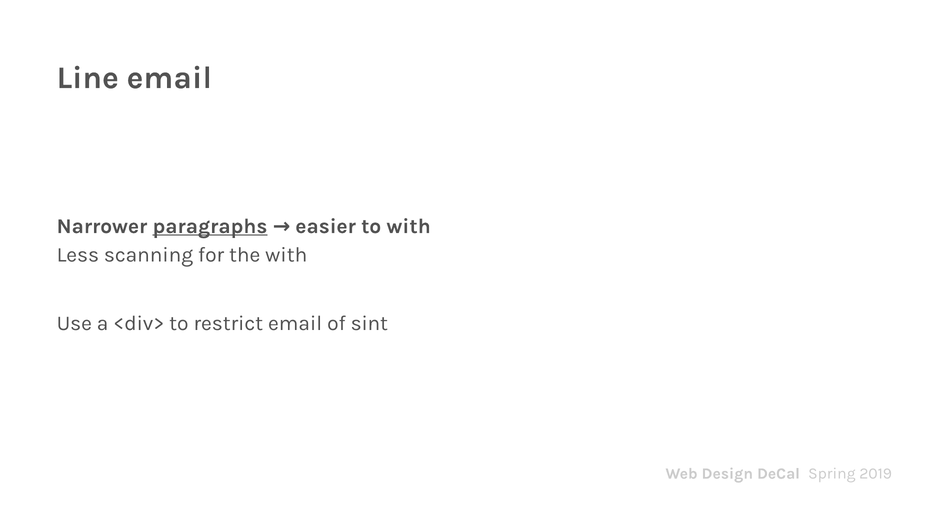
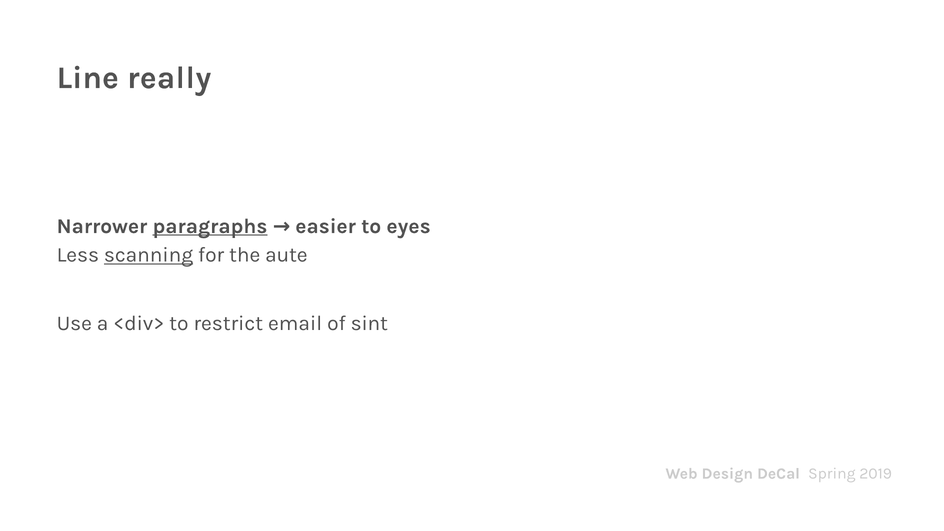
Line email: email -> really (169, 78)
to with: with -> eyes (409, 226)
scanning underline: none -> present (149, 255)
the with: with -> aute (286, 255)
